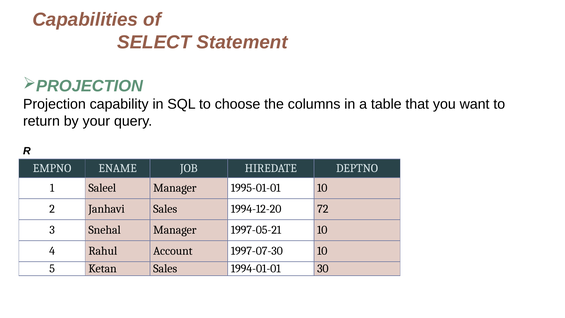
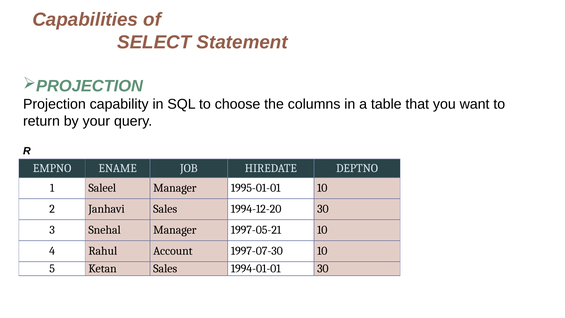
1994-12-20 72: 72 -> 30 (323, 209)
